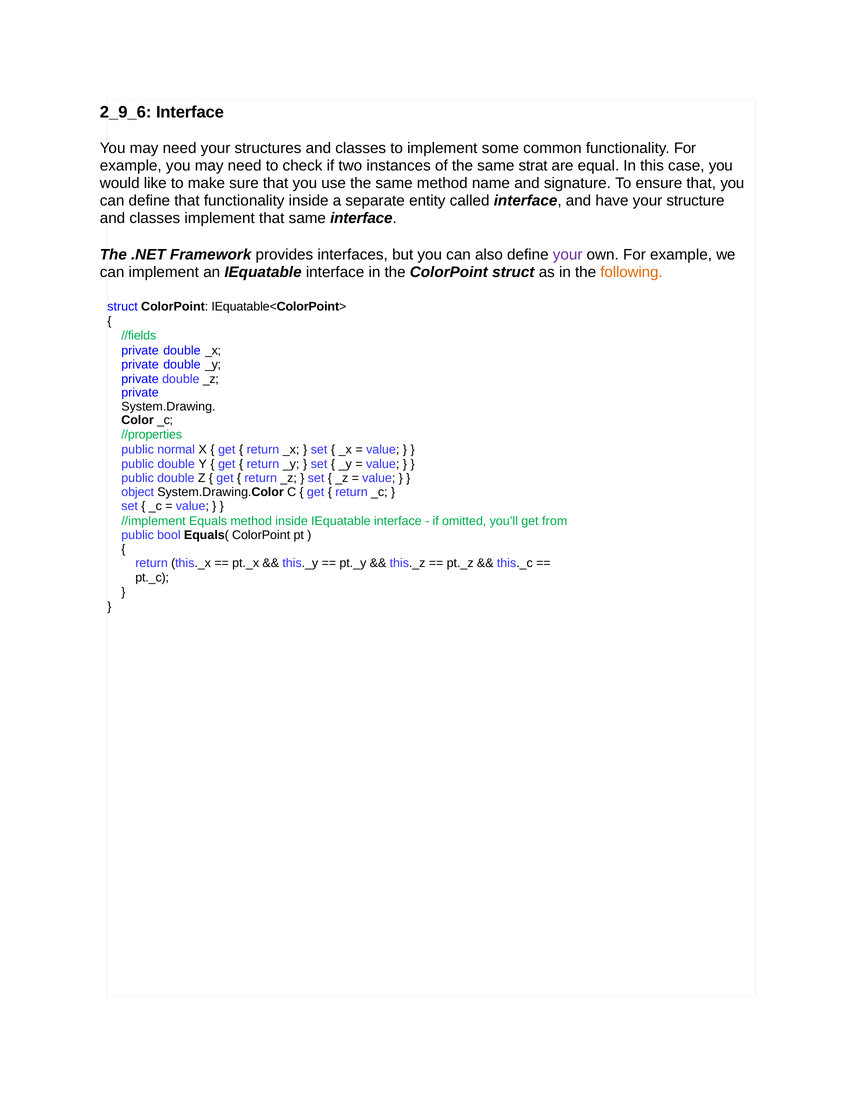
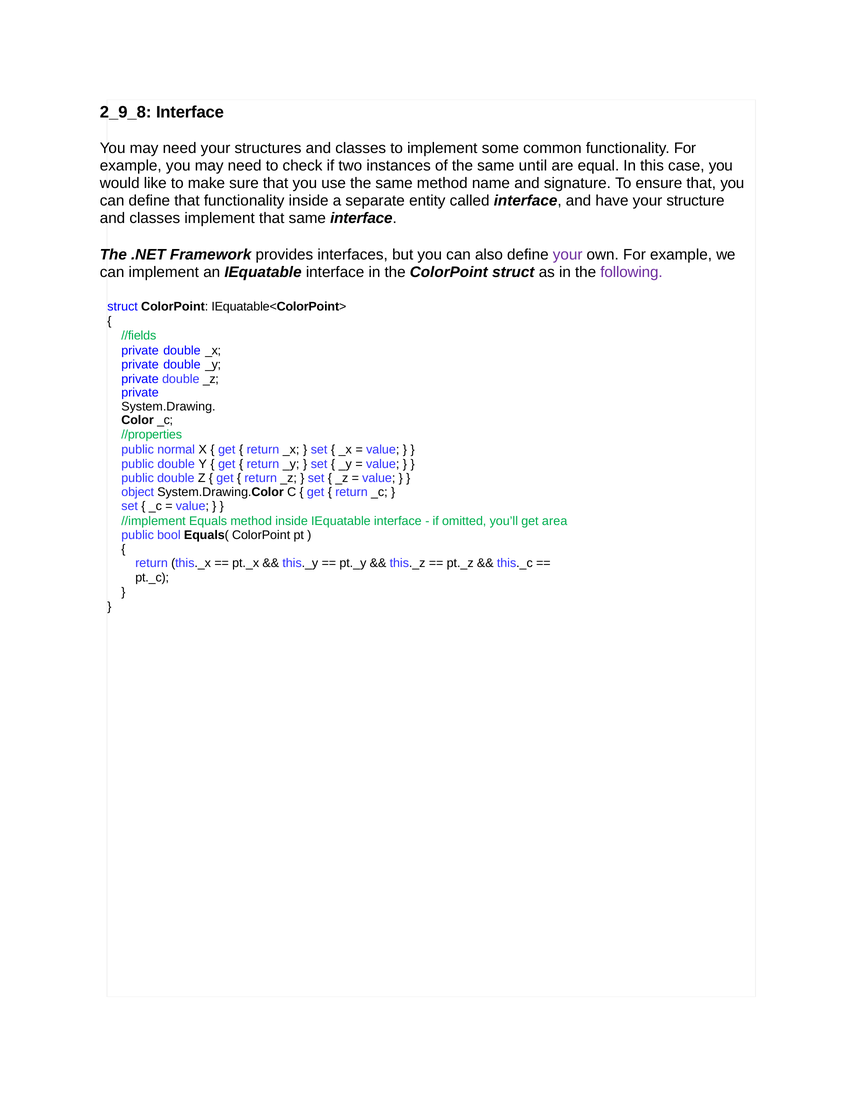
2_9_6: 2_9_6 -> 2_9_8 (126, 112)
strat: strat -> until (533, 166)
following colour: orange -> purple (631, 272)
from: from -> area (555, 521)
